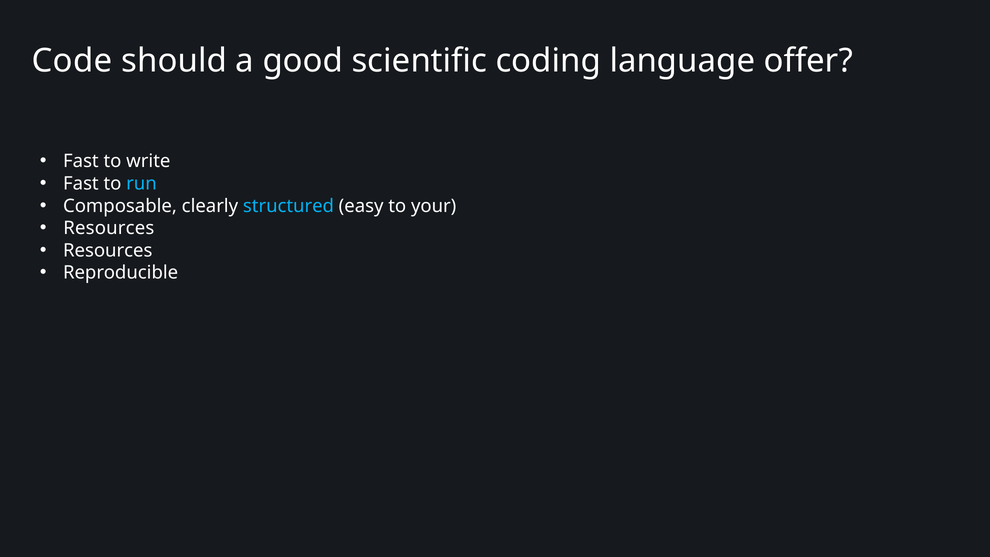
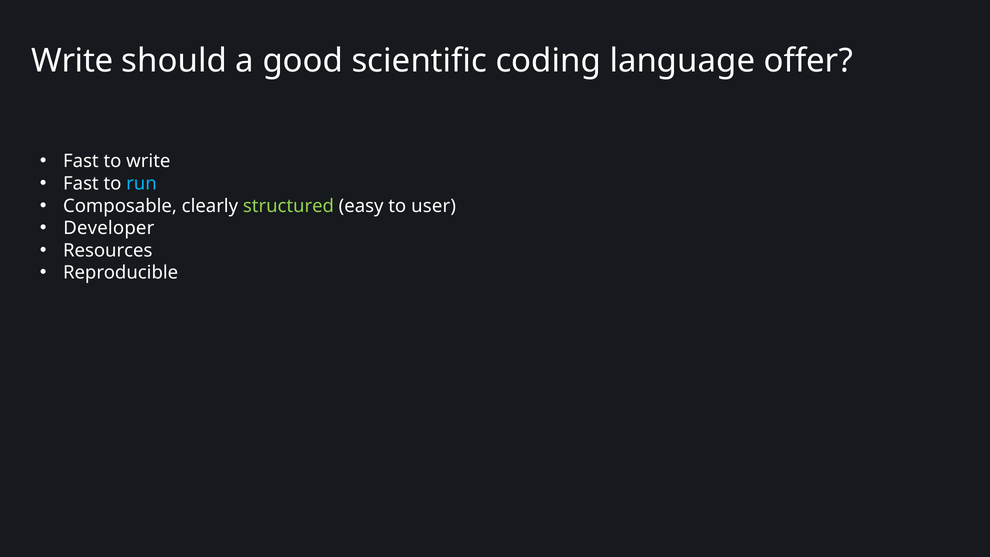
Code: Code -> Write (72, 61)
structured colour: light blue -> light green (288, 206)
your: your -> user (434, 206)
Resources: Resources -> Developer (109, 228)
